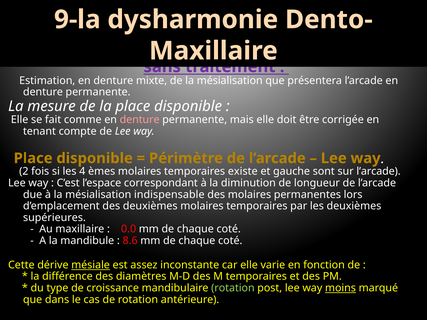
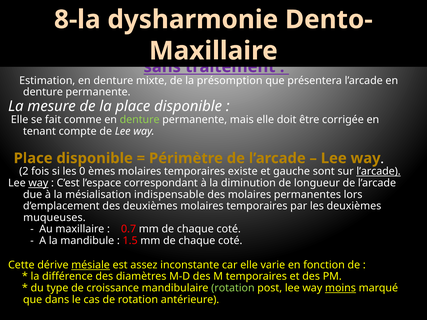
9-la: 9-la -> 8-la (77, 20)
de la mésialisation: mésialisation -> présomption (230, 81)
denture colour: pink -> light green (140, 120)
4: 4 -> 0 (82, 172)
l’arcade underline: none -> present (379, 172)
way underline: none -> present (38, 183)
supérieures: supérieures -> muqueuses (54, 218)
0.0: 0.0 -> 0.7 (129, 229)
8.6: 8.6 -> 1.5 (130, 241)
